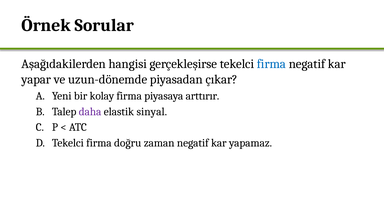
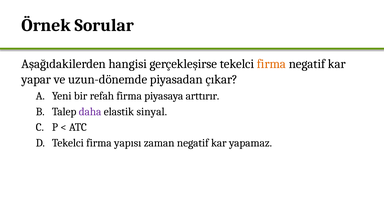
firma colour: blue -> orange (271, 64)
kolay: kolay -> refah (102, 96)
doğru: doğru -> yapısı (128, 143)
